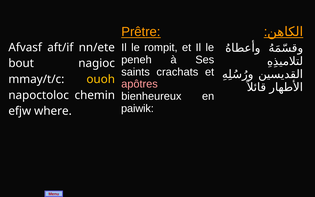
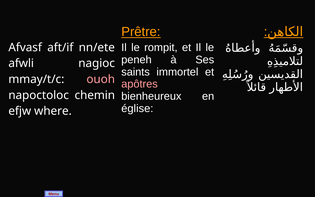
bout: bout -> afwli (21, 63)
crachats: crachats -> immortel (177, 72)
ouoh colour: yellow -> pink (101, 79)
paiwik: paiwik -> église (137, 108)
